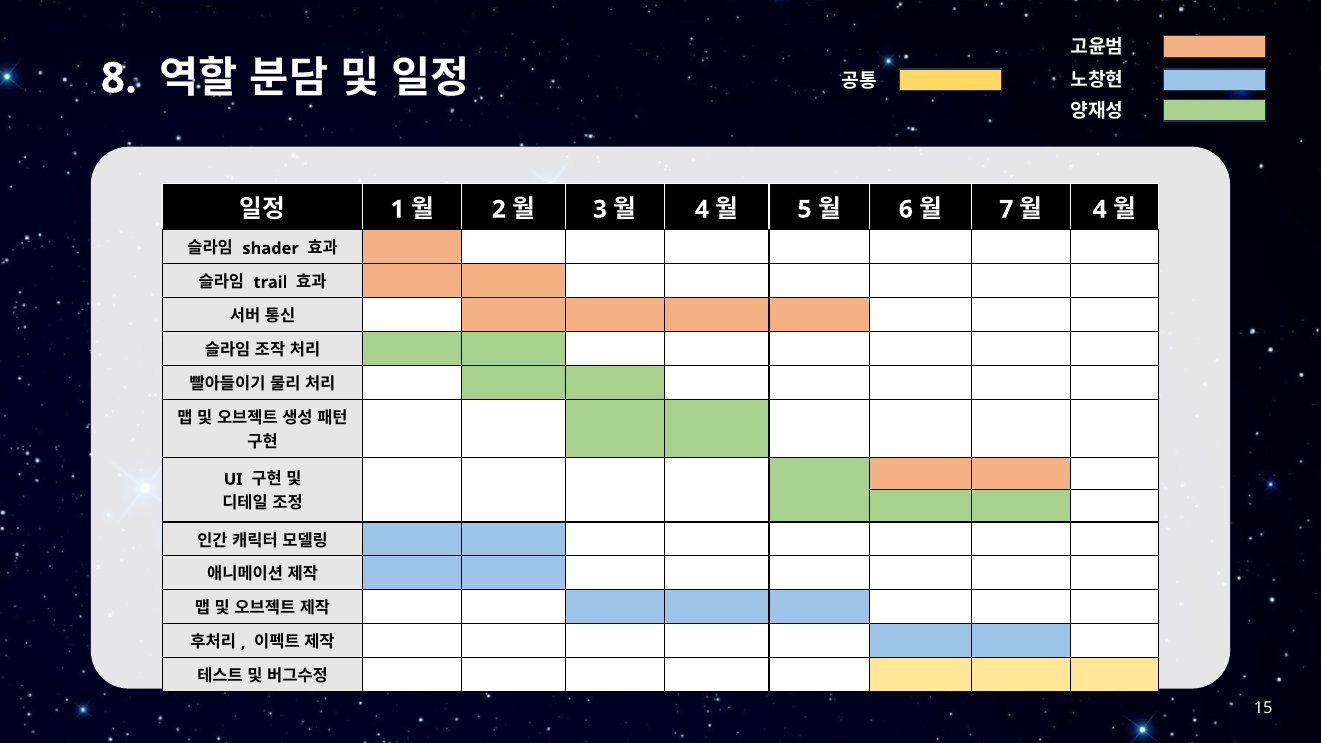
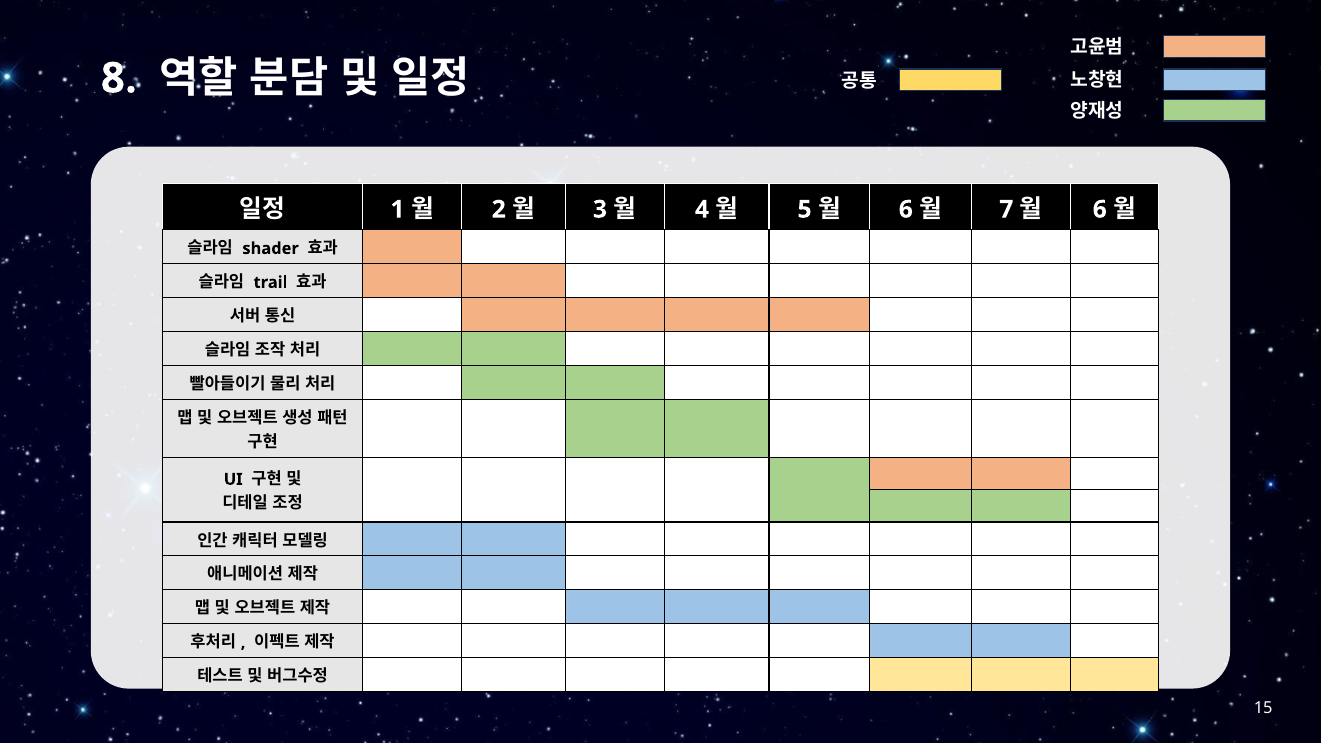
4: 4 -> 6 (1100, 209)
